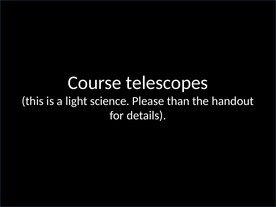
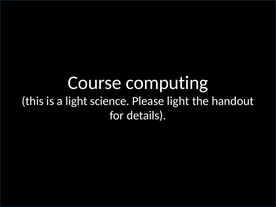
telescopes: telescopes -> computing (167, 83)
Please than: than -> light (178, 101)
